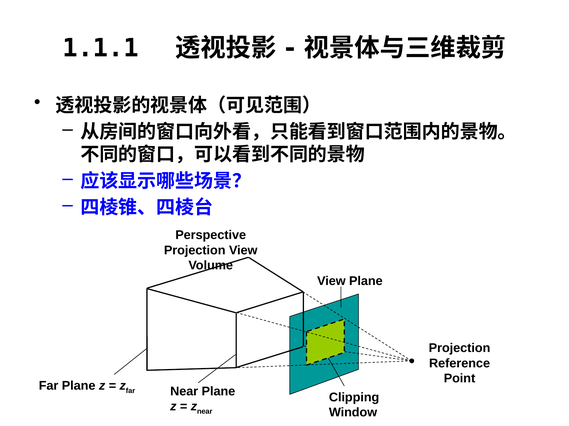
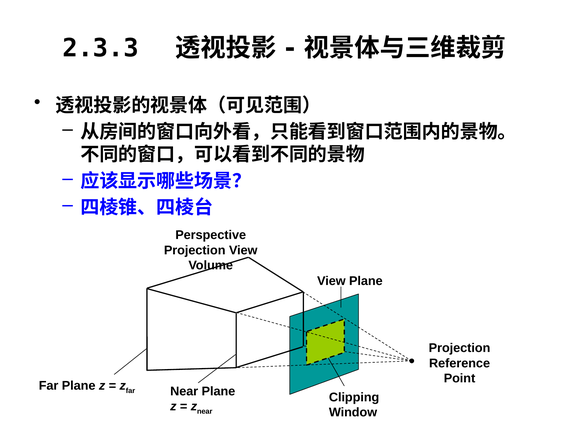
1.1.1: 1.1.1 -> 2.3.3 (101, 48)
